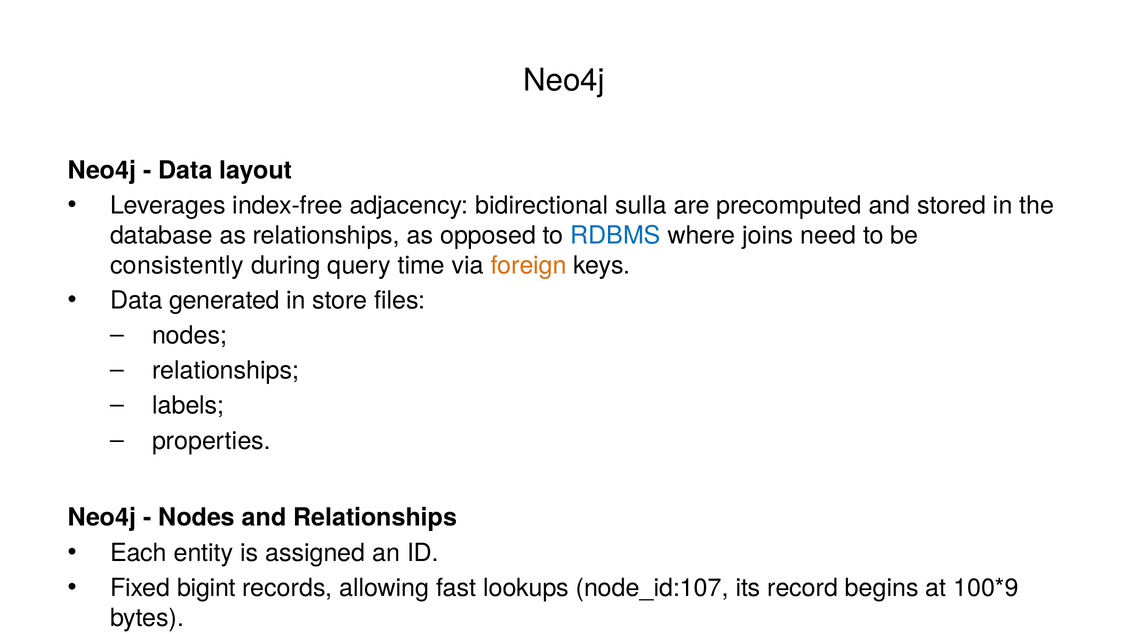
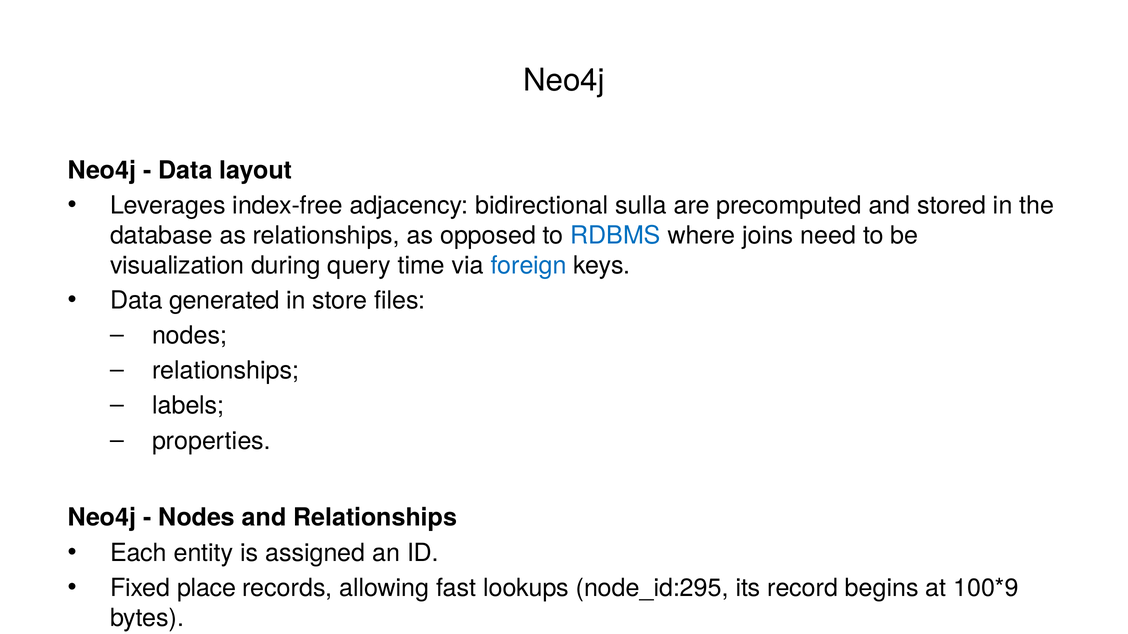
consistently: consistently -> visualization (177, 266)
foreign colour: orange -> blue (529, 266)
bigint: bigint -> place (207, 588)
node_id:107: node_id:107 -> node_id:295 (652, 588)
